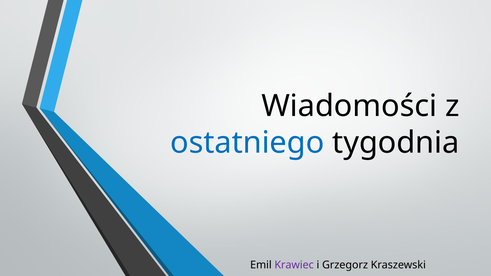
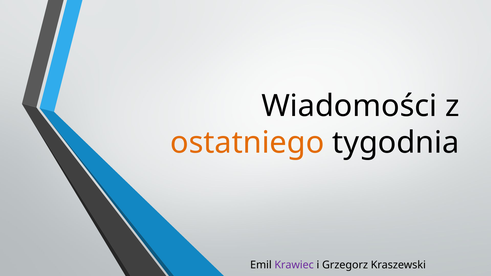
ostatniego colour: blue -> orange (247, 143)
